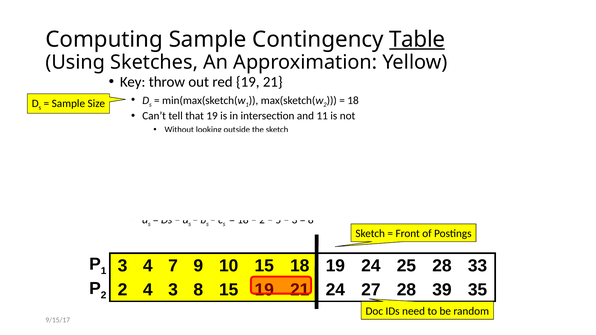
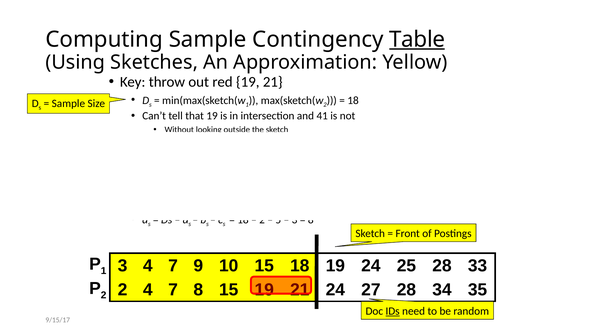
11: 11 -> 41 (322, 116)
2 4 3: 3 -> 7 (173, 290)
39: 39 -> 34 (442, 290)
IDs underline: none -> present (393, 311)
